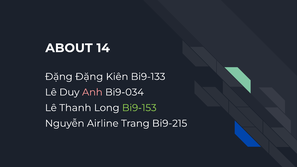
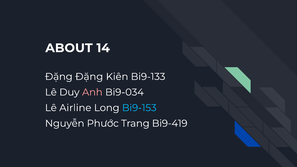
Thanh: Thanh -> Airline (75, 108)
Bi9-153 colour: light green -> light blue (139, 108)
Airline: Airline -> Phước (103, 123)
Bi9-215: Bi9-215 -> Bi9-419 (170, 123)
